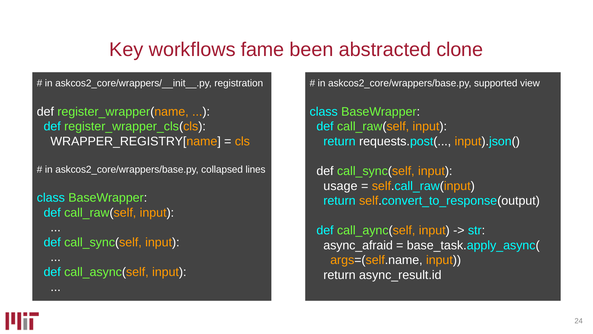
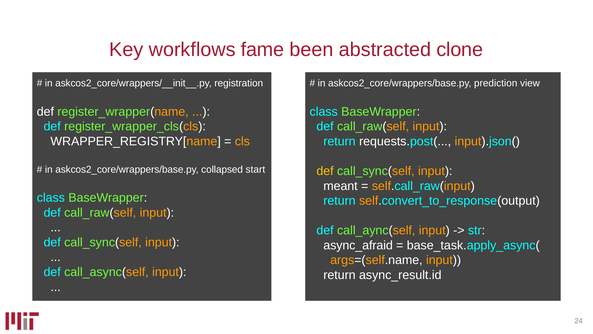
supported: supported -> prediction (496, 83)
lines: lines -> start (255, 169)
def colour: white -> yellow (325, 171)
usage: usage -> meant (341, 186)
